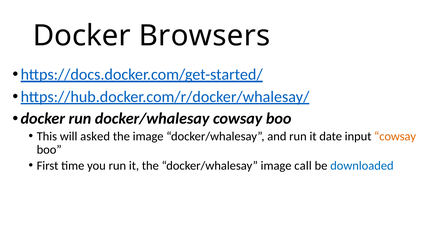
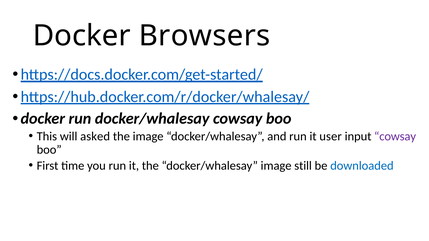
date: date -> user (331, 137)
cowsay colour: orange -> purple (395, 137)
call: call -> still (303, 166)
